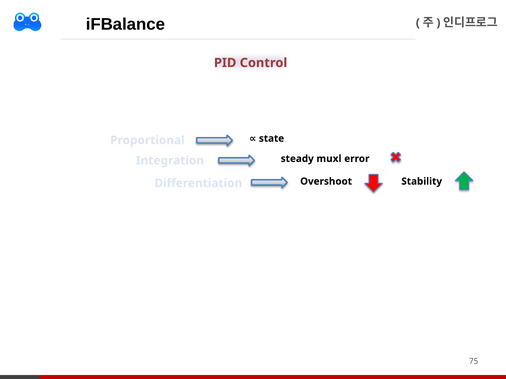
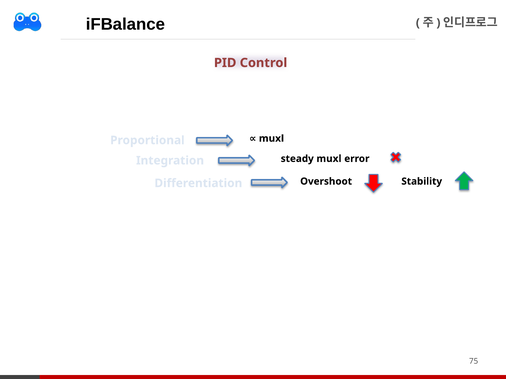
state: state -> muxl (271, 139)
